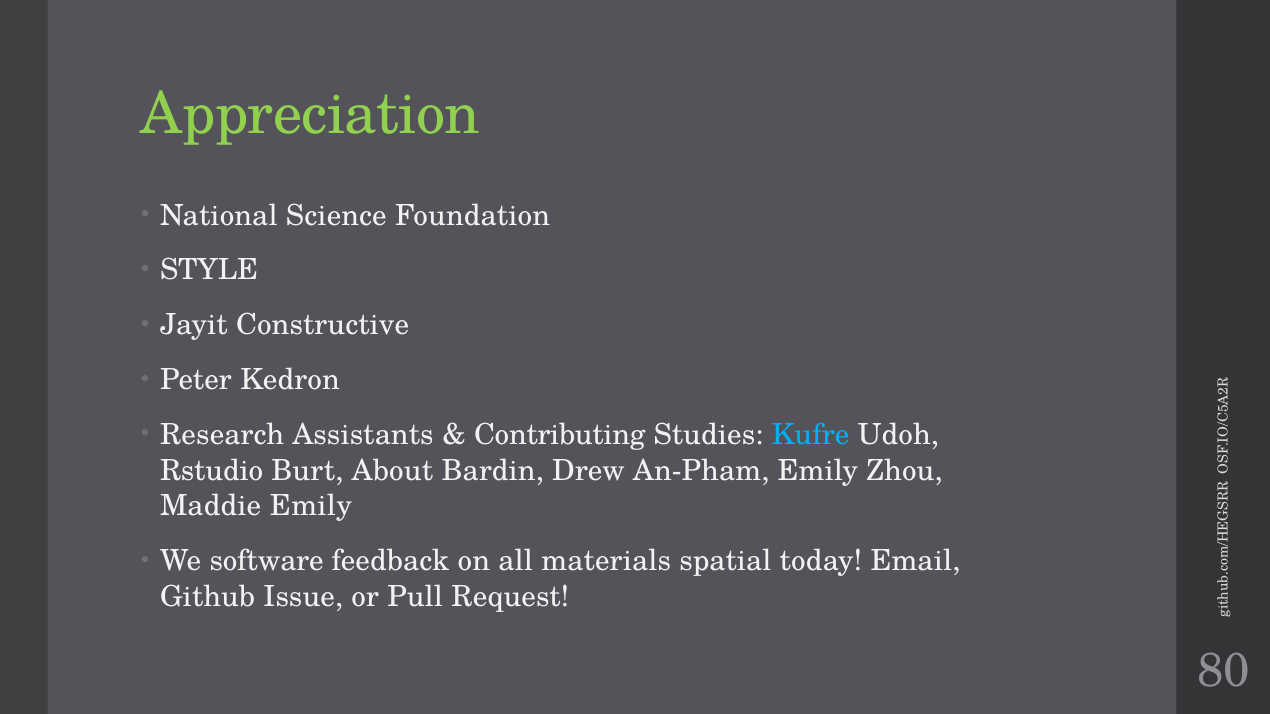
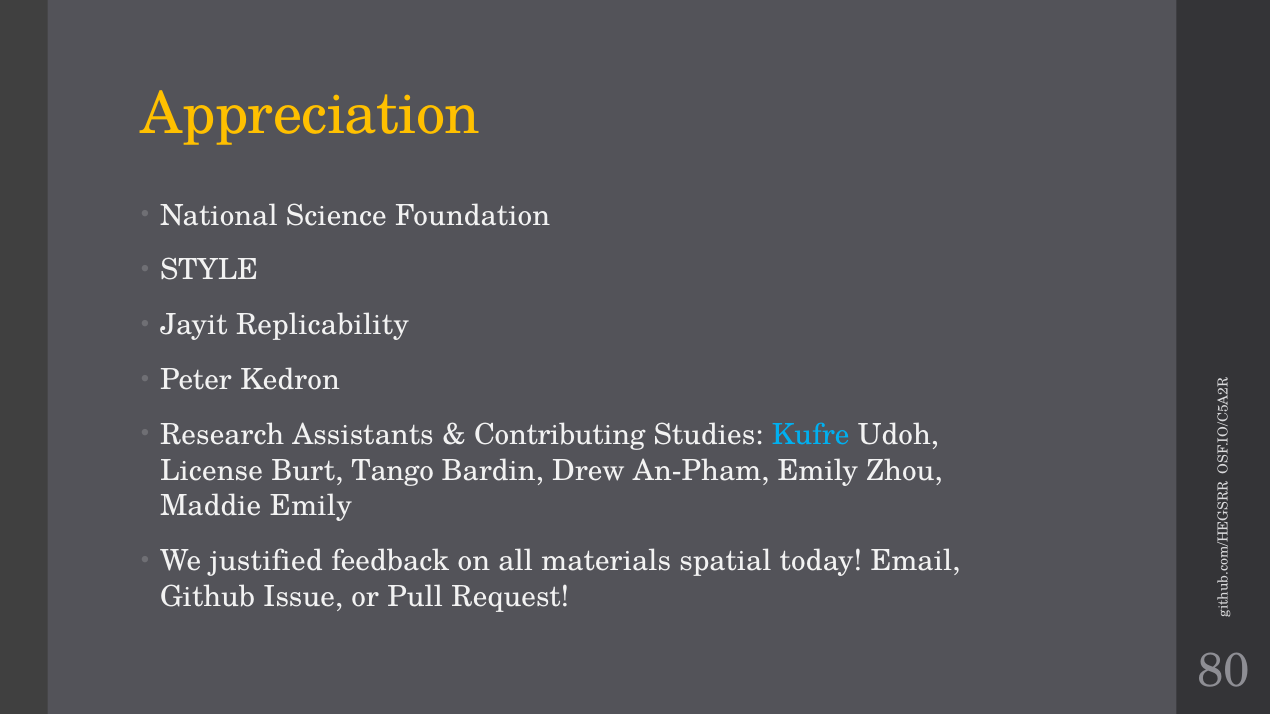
Appreciation colour: light green -> yellow (311, 115)
Constructive: Constructive -> Replicability (323, 325)
Rstudio: Rstudio -> License (211, 471)
About: About -> Tango (393, 471)
software: software -> justified (266, 561)
